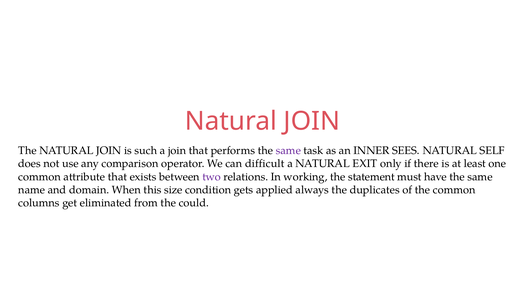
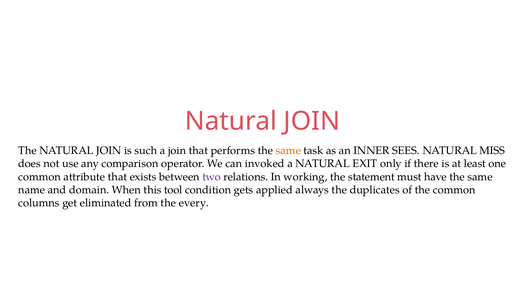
same colour: purple -> orange (288, 151)
SELF: SELF -> MISS (492, 151)
difficult: difficult -> invoked (265, 164)
size: size -> tool (173, 190)
could: could -> every (194, 203)
